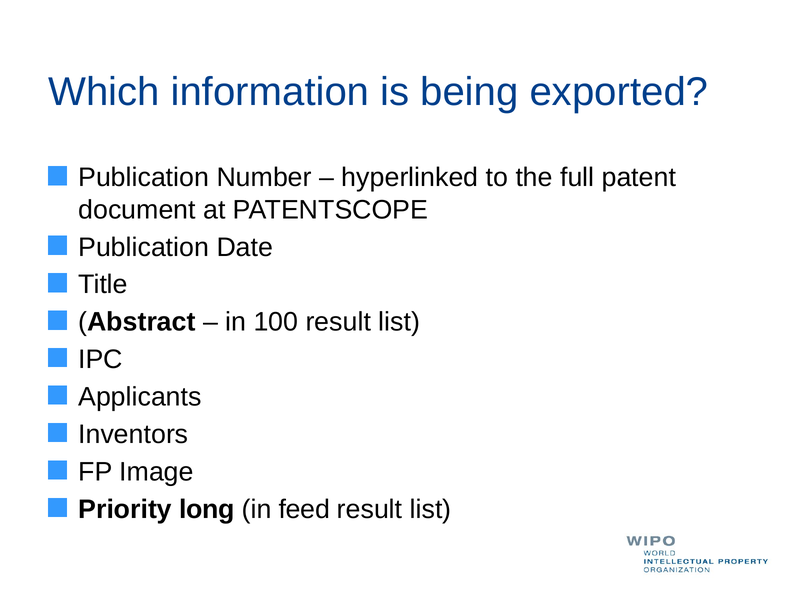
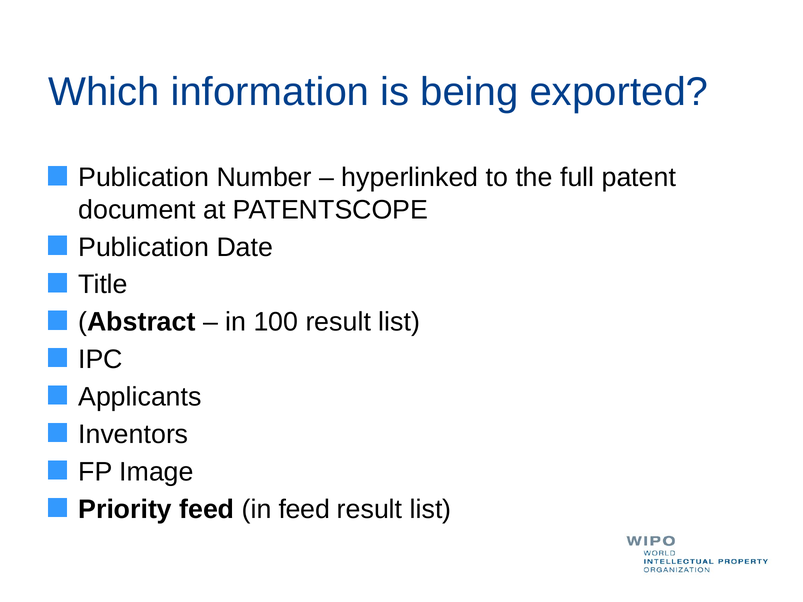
Priority long: long -> feed (207, 510)
